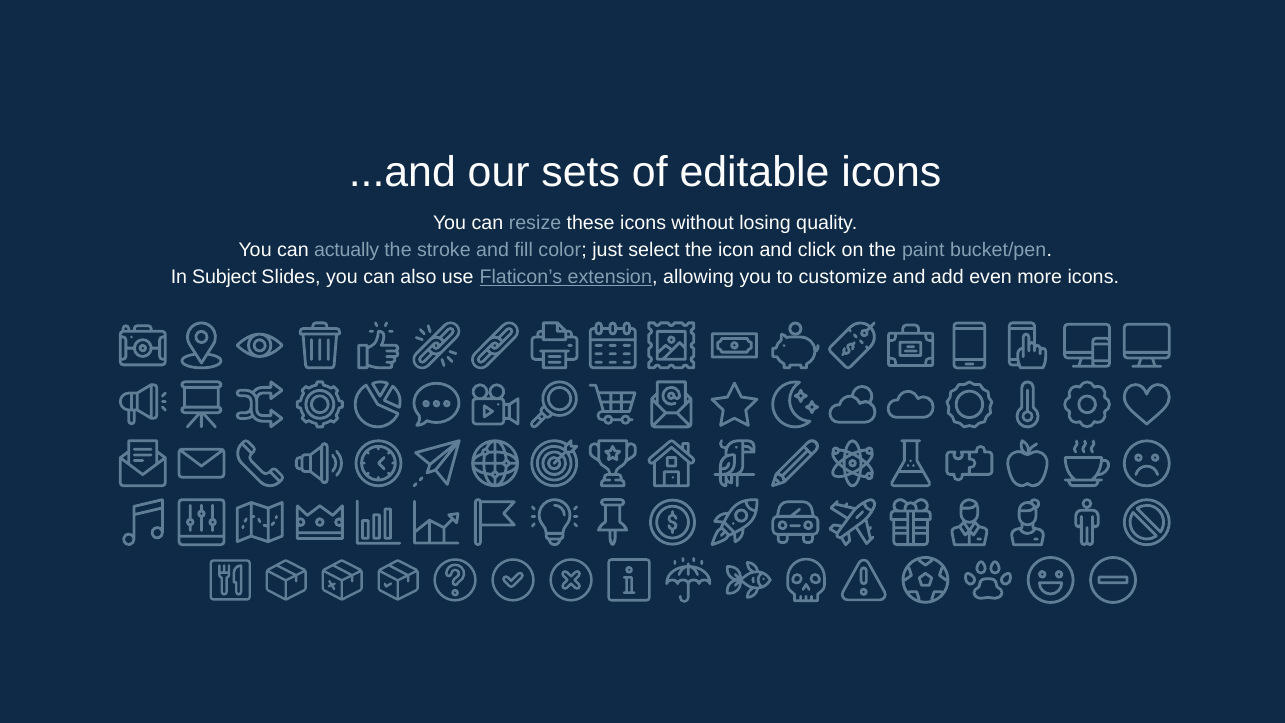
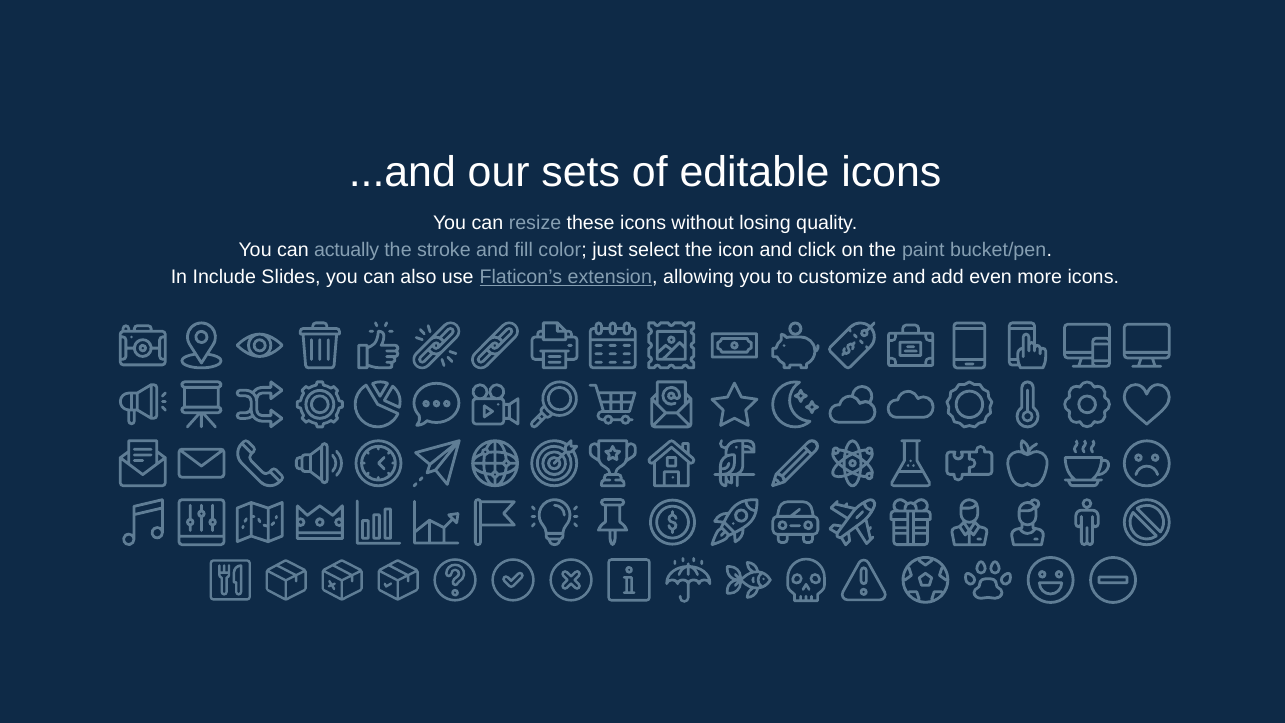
Subject: Subject -> Include (224, 277)
